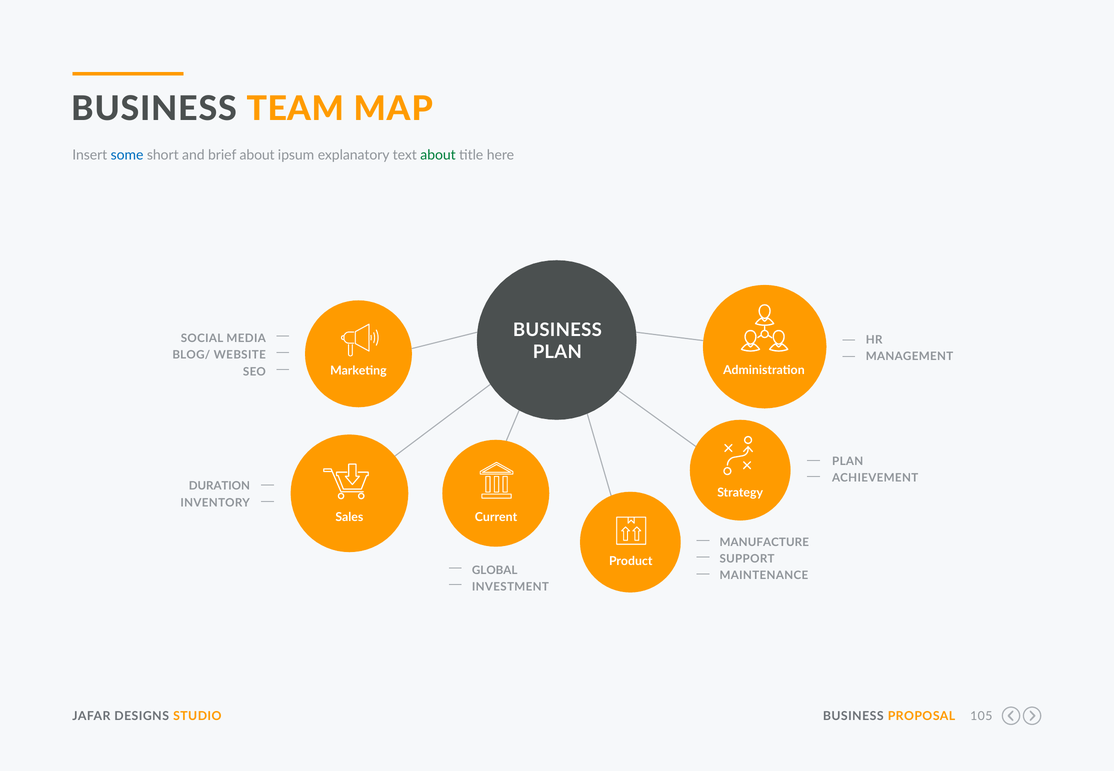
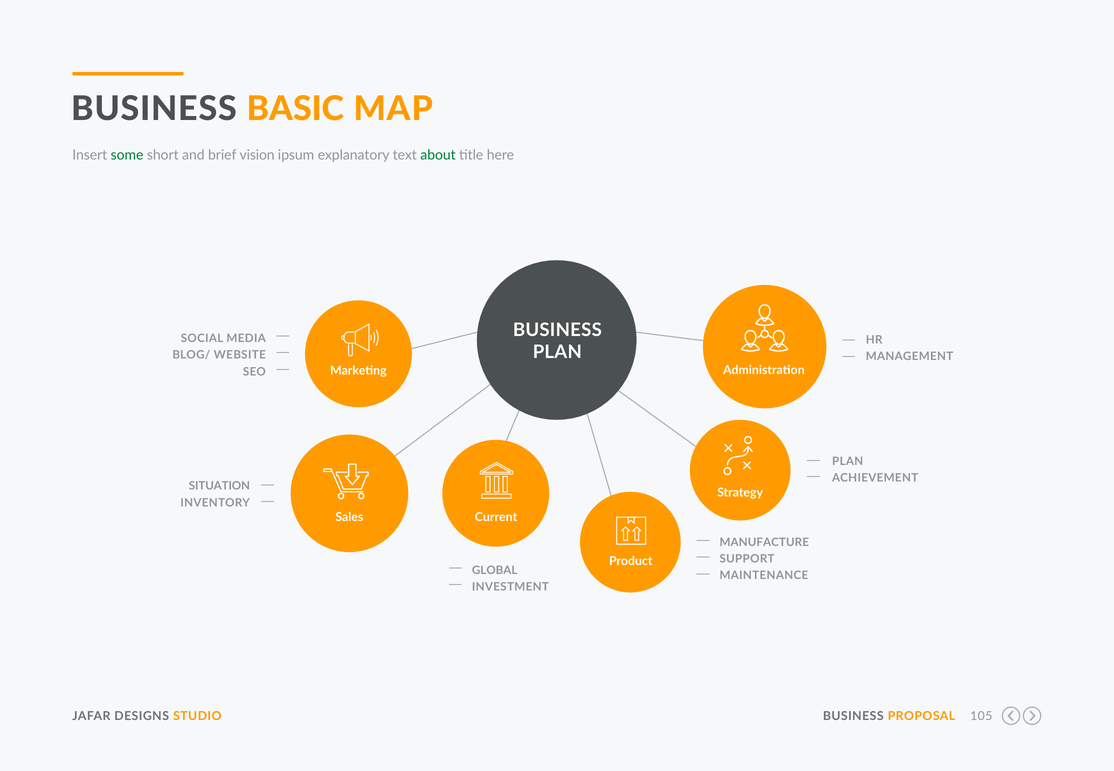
TEAM: TEAM -> BASIC (296, 109)
some colour: blue -> green (127, 155)
brief about: about -> vision (257, 155)
DURATION: DURATION -> SITUATION (219, 486)
